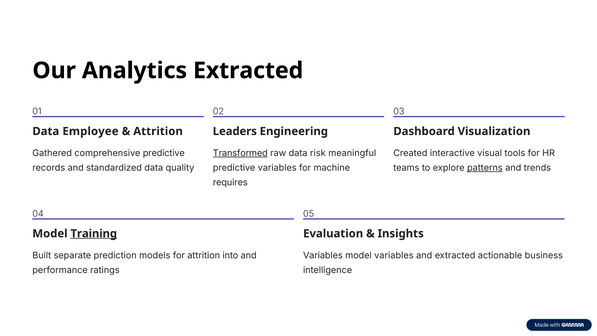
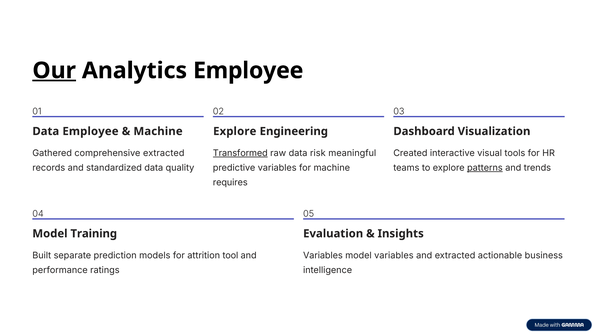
Our underline: none -> present (54, 71)
Analytics Extracted: Extracted -> Employee (248, 71)
Attrition: Attrition -> Machine (158, 131)
Leaders: Leaders -> Explore (235, 131)
comprehensive predictive: predictive -> extracted (164, 153)
Training underline: present -> none (94, 233)
into: into -> tool (230, 255)
